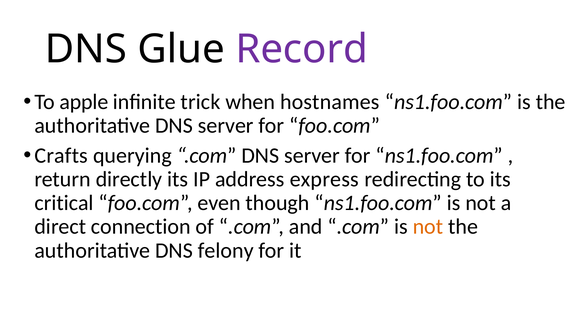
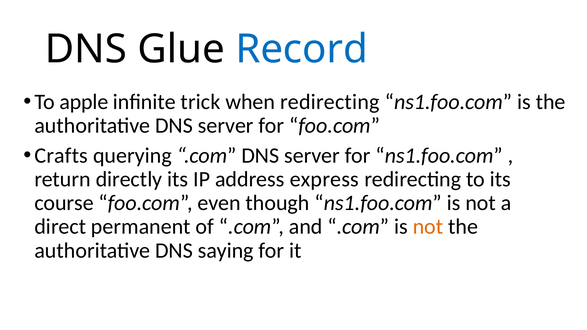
Record colour: purple -> blue (302, 49)
when hostnames: hostnames -> redirecting (330, 102)
critical: critical -> course (64, 203)
connection: connection -> permanent (141, 227)
felony: felony -> saying (226, 251)
